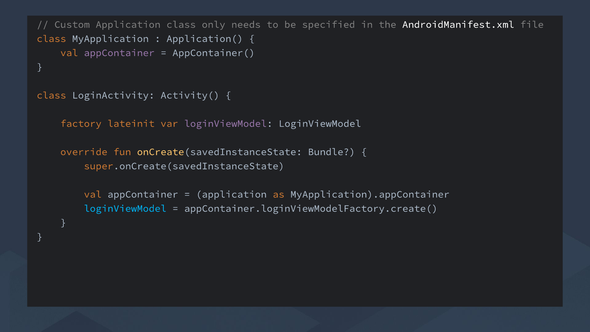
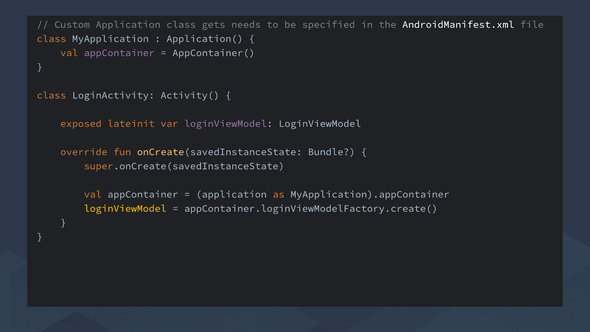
only: only -> gets (214, 25)
factory: factory -> exposed (81, 124)
loginViewModel colour: light blue -> yellow (125, 208)
